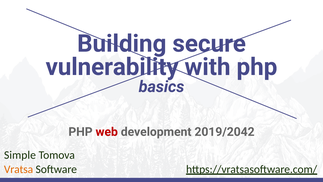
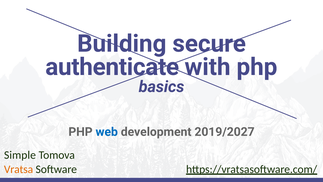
vulnerability: vulnerability -> authenticate (112, 67)
web colour: red -> blue (107, 132)
2019/2042: 2019/2042 -> 2019/2027 (225, 132)
